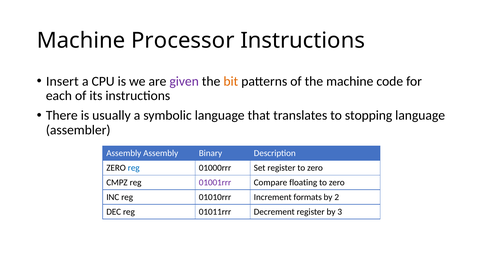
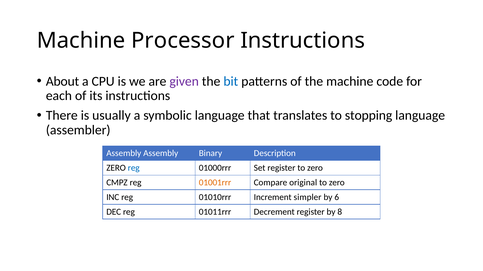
Insert: Insert -> About (62, 81)
bit colour: orange -> blue (231, 81)
01001rrr colour: purple -> orange (215, 183)
floating: floating -> original (303, 183)
formats: formats -> simpler (308, 198)
2: 2 -> 6 (337, 198)
3: 3 -> 8 (340, 212)
